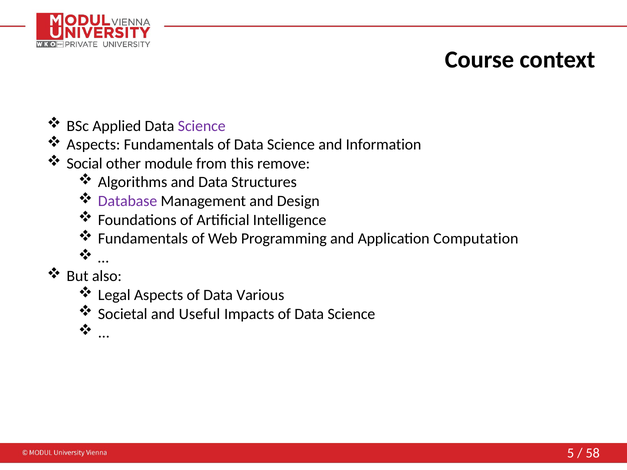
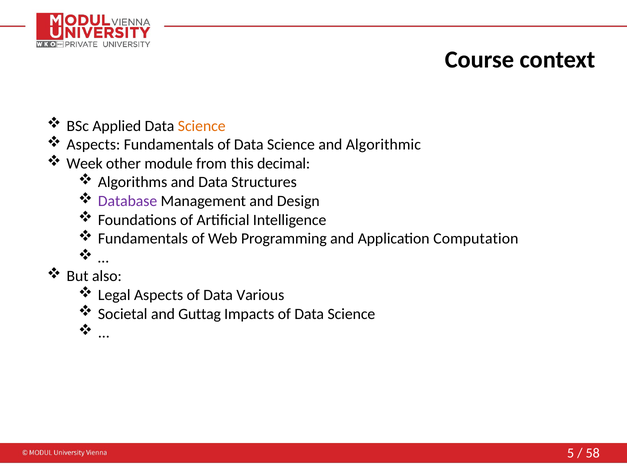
Science colour: purple -> orange (202, 126)
Information: Information -> Algorithmic (383, 145)
Social: Social -> Week (85, 164)
remove: remove -> decimal (284, 164)
Useful: Useful -> Guttag (200, 314)
